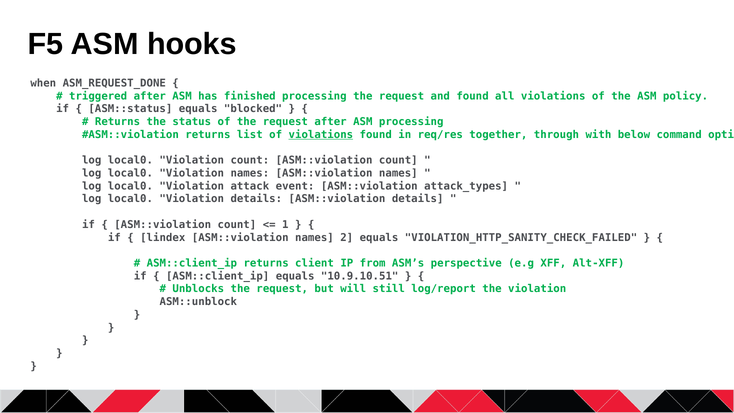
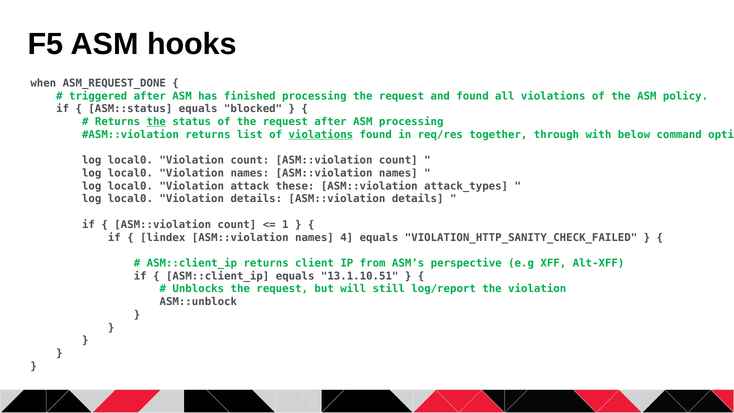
the underline: none -> present (156, 122)
event: event -> these (295, 186)
2: 2 -> 4 (347, 237)
10.9.10.51: 10.9.10.51 -> 13.1.10.51 (360, 276)
